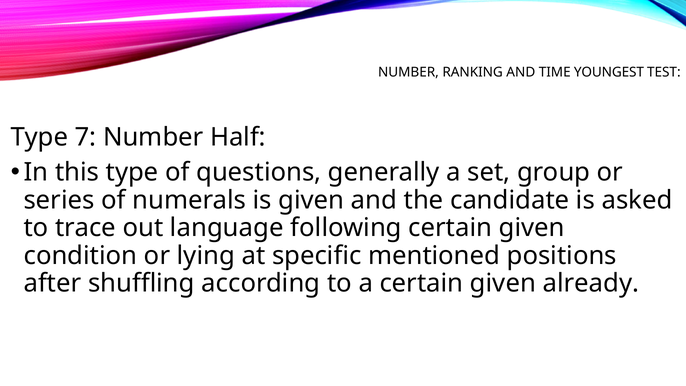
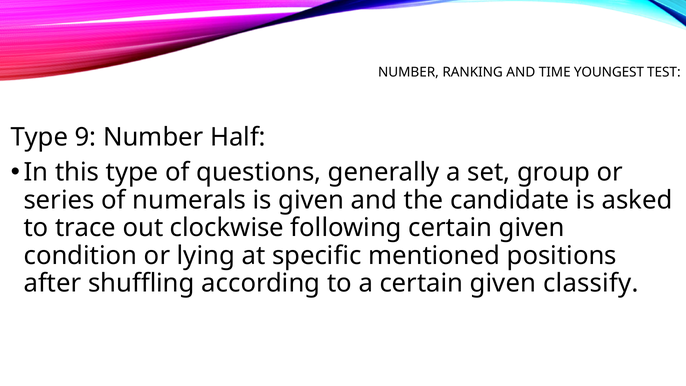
7: 7 -> 9 (86, 137)
language: language -> clockwise (227, 228)
already: already -> classify (591, 283)
